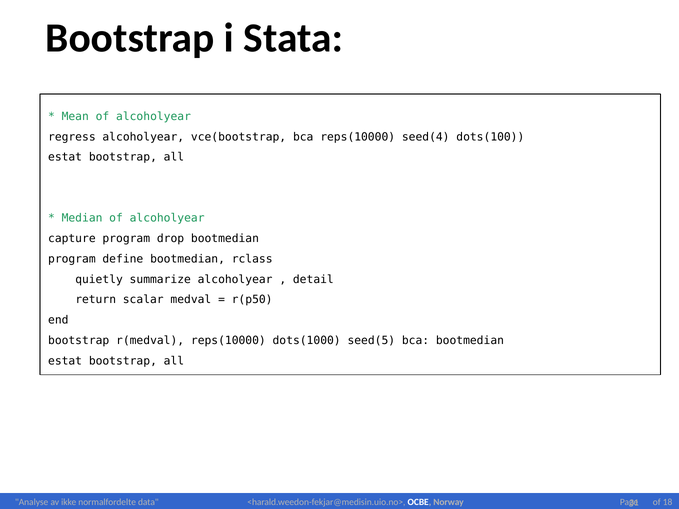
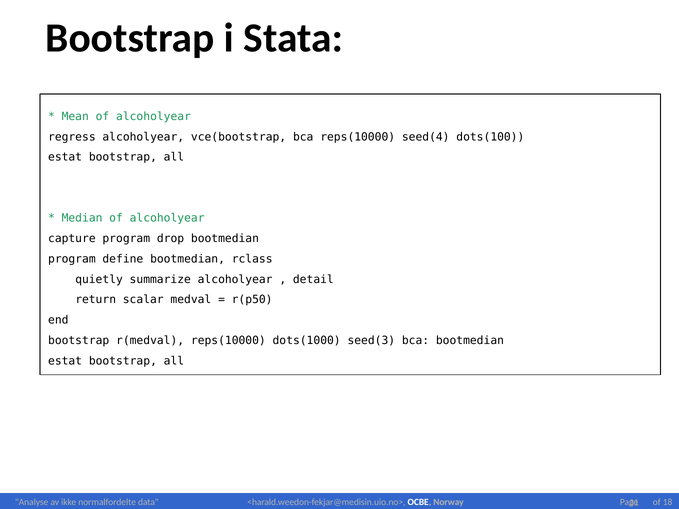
seed(5: seed(5 -> seed(3 (371, 341)
